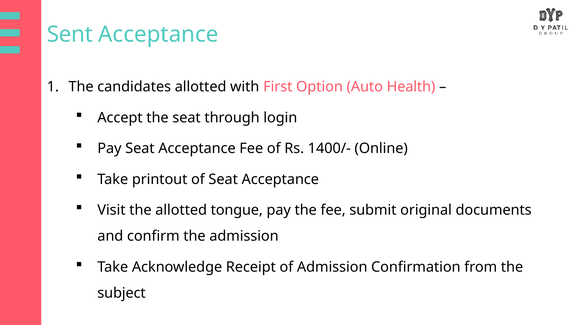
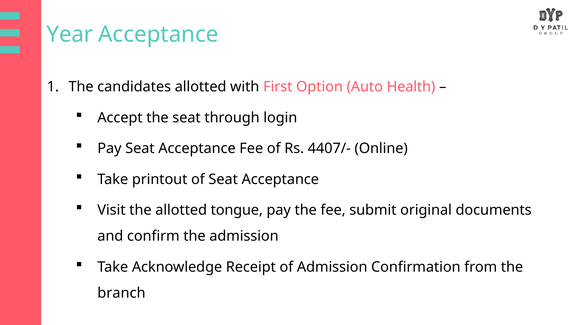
Sent: Sent -> Year (70, 34)
1400/-: 1400/- -> 4407/- (329, 148)
subject: subject -> branch (121, 293)
